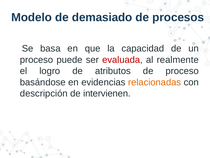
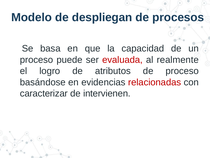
demasiado: demasiado -> despliegan (102, 17)
relacionadas colour: orange -> red (155, 82)
descripción: descripción -> caracterizar (44, 93)
